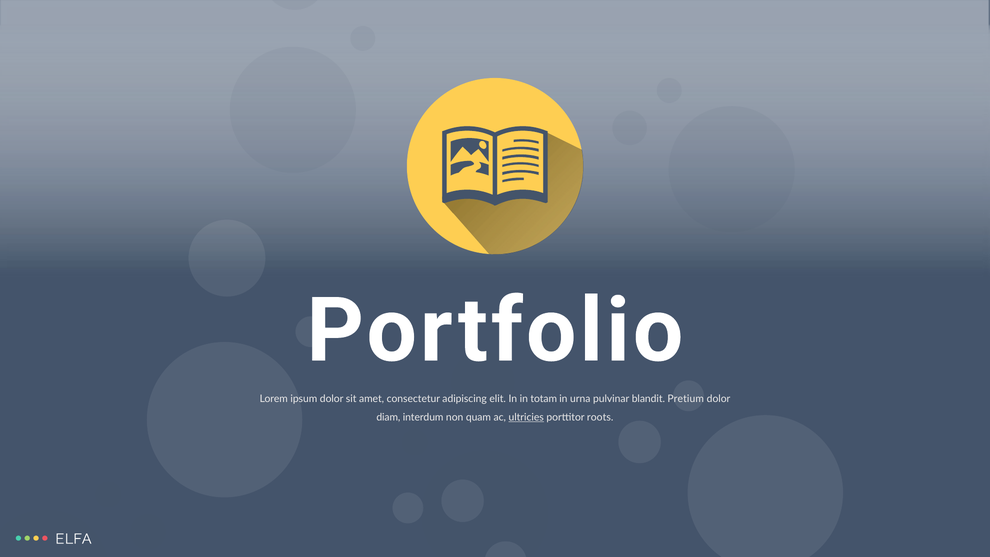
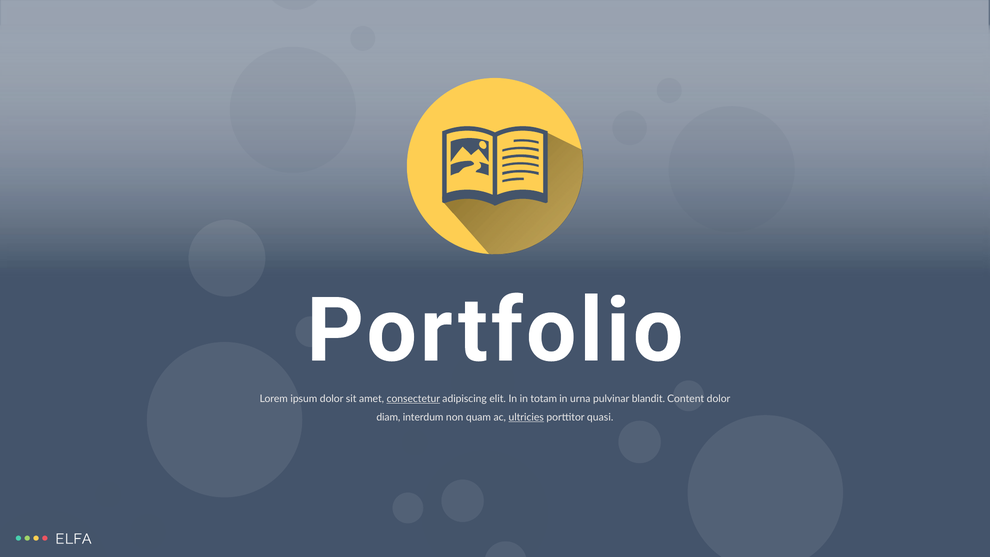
consectetur underline: none -> present (413, 399)
Pretium: Pretium -> Content (686, 399)
roots: roots -> quasi (600, 417)
